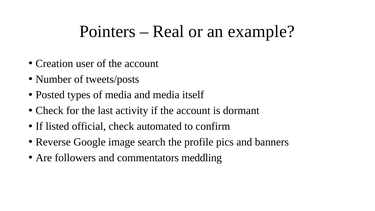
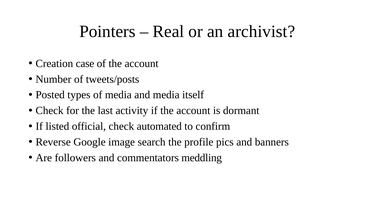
example: example -> archivist (261, 32)
user: user -> case (85, 63)
